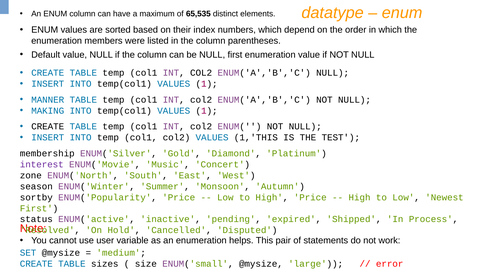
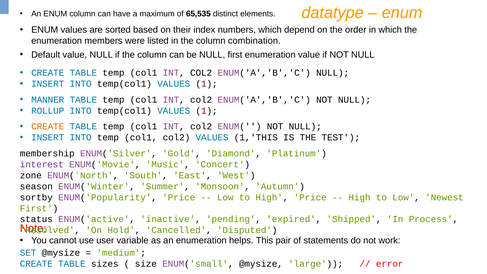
parentheses: parentheses -> combination (254, 41)
MAKING: MAKING -> ROLLUP (48, 111)
CREATE colour: black -> orange (48, 127)
